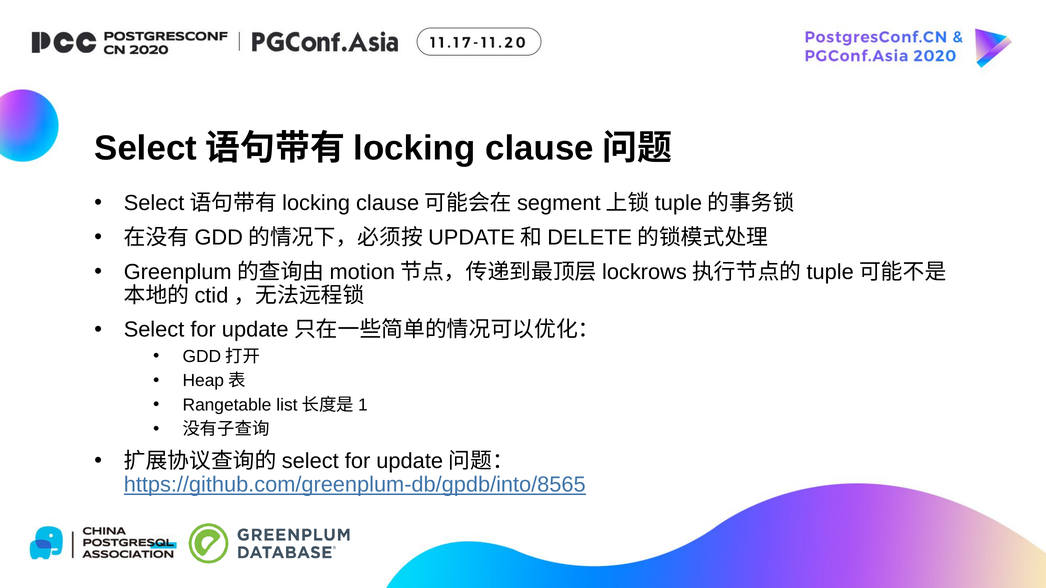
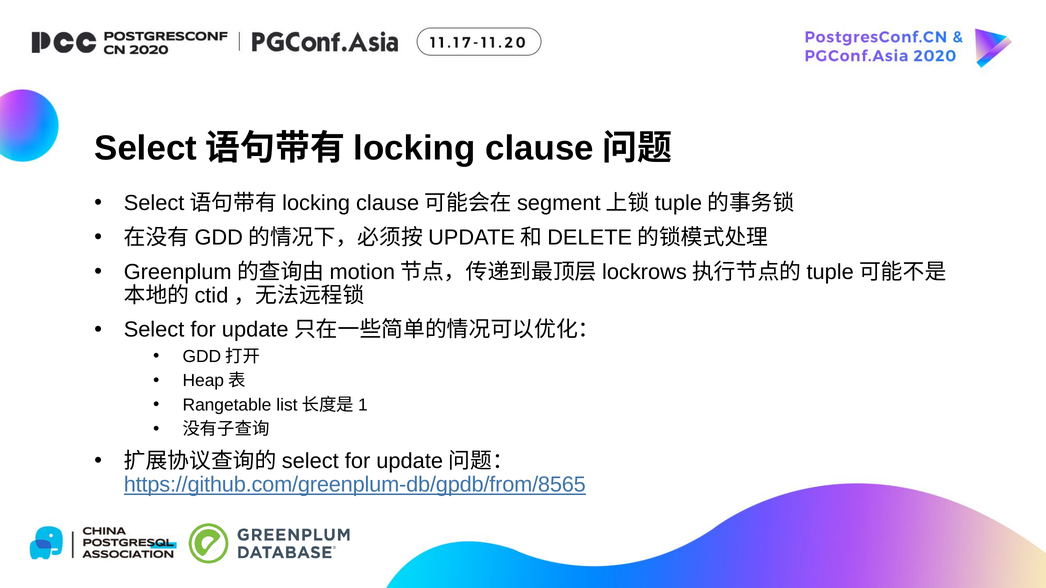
https://github.com/greenplum-db/gpdb/into/8565: https://github.com/greenplum-db/gpdb/into/8565 -> https://github.com/greenplum-db/gpdb/from/8565 (355, 485)
